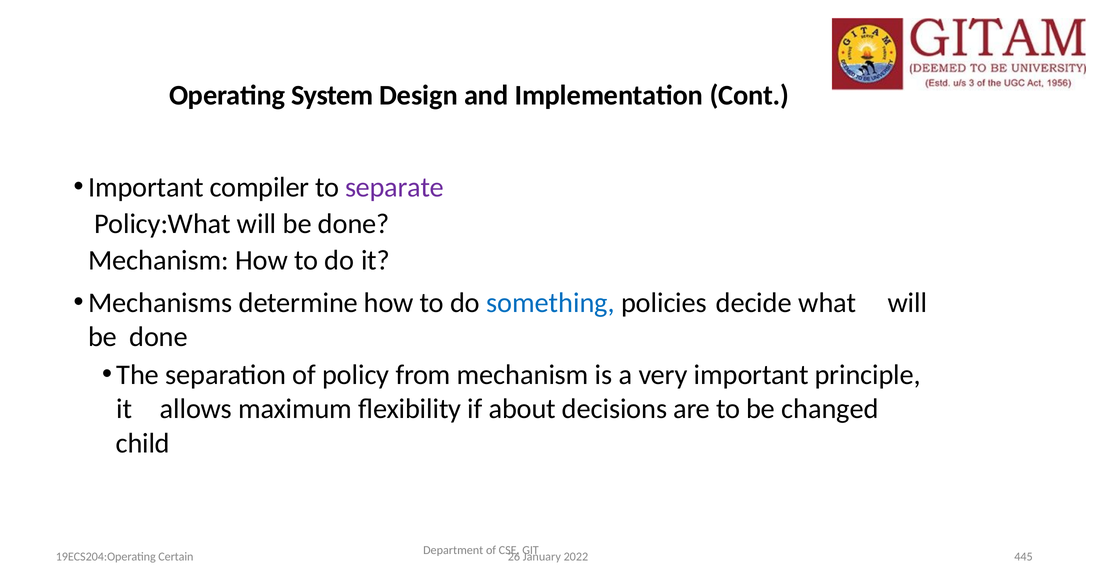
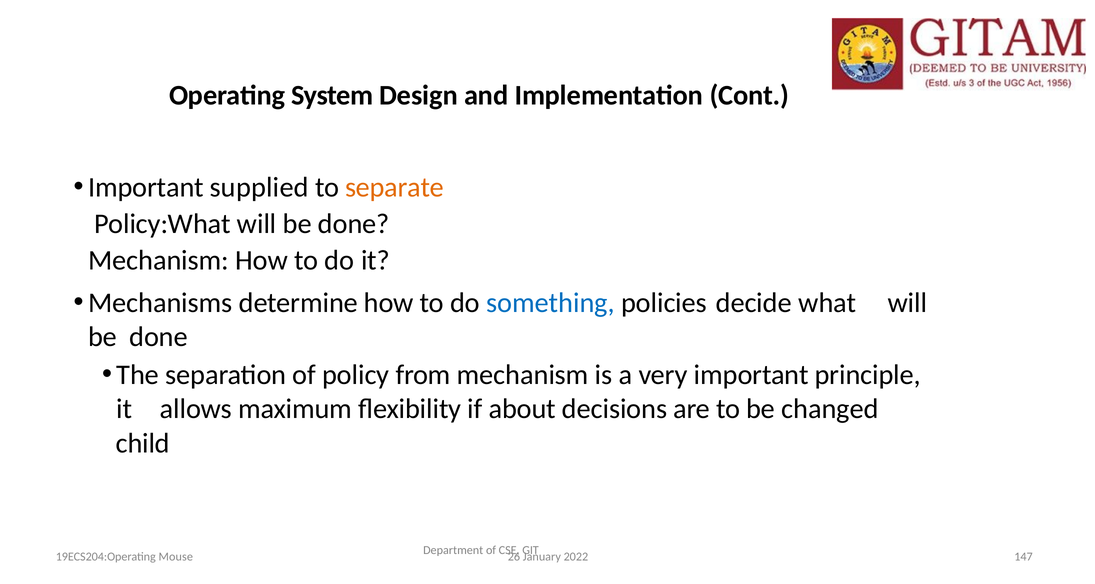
compiler: compiler -> supplied (259, 188)
separate colour: purple -> orange (394, 188)
Certain: Certain -> Mouse (176, 557)
445: 445 -> 147 (1024, 557)
